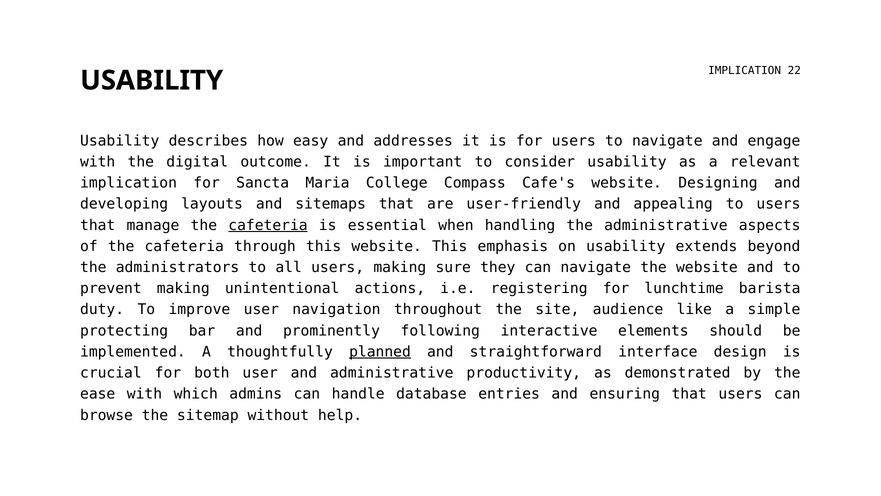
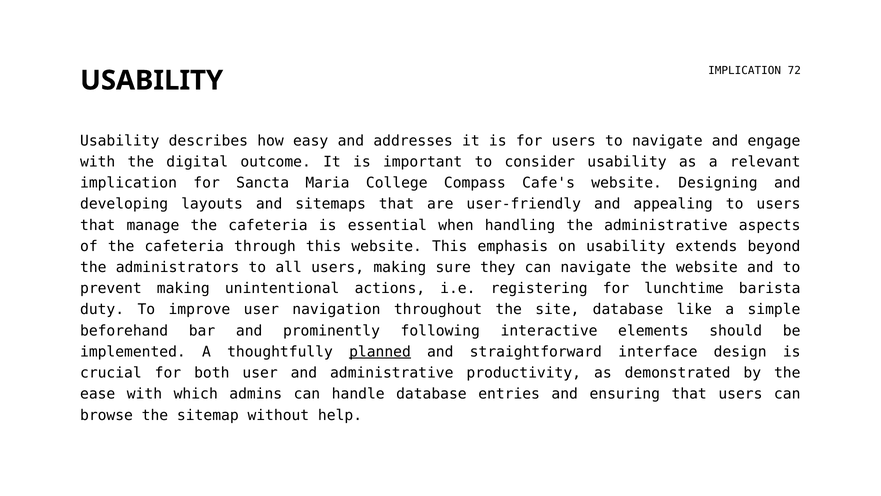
22: 22 -> 72 (794, 71)
cafeteria underline: present -> none (268, 225)
site audience: audience -> database (628, 309)
protecting: protecting -> beforehand (124, 330)
